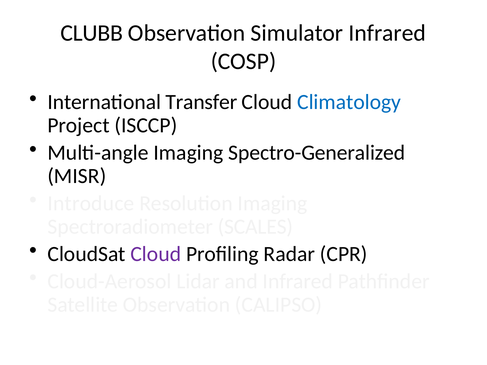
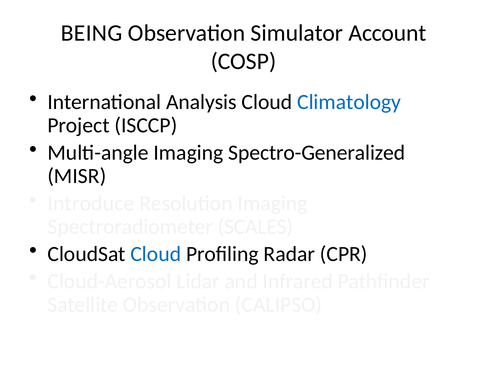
CLUBB: CLUBB -> BEING (92, 33)
Simulator Infrared: Infrared -> Account (387, 33)
Transfer: Transfer -> Analysis (201, 102)
Cloud colour: purple -> blue (156, 254)
